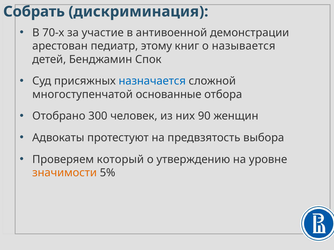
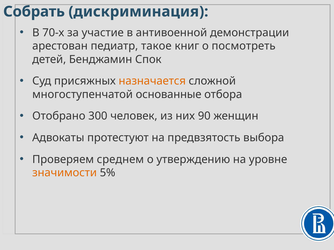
этому: этому -> такое (156, 46)
называется: называется -> посмотреть (244, 46)
назначается colour: blue -> orange (152, 81)
который: который -> среднем (120, 160)
